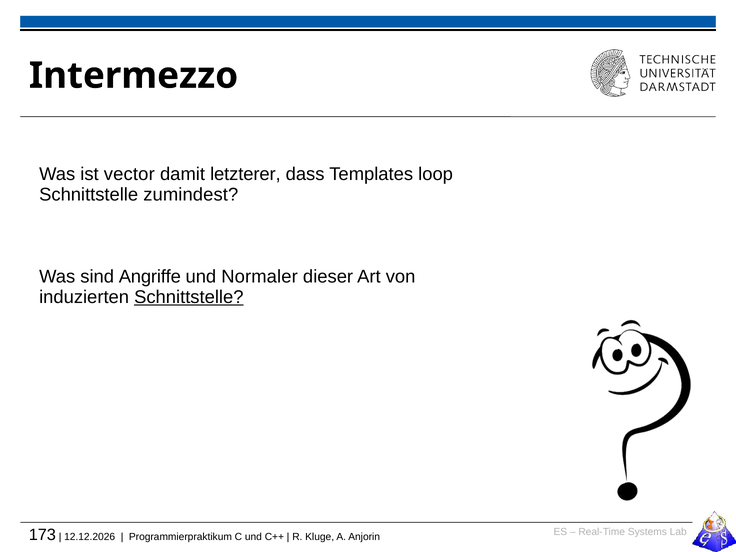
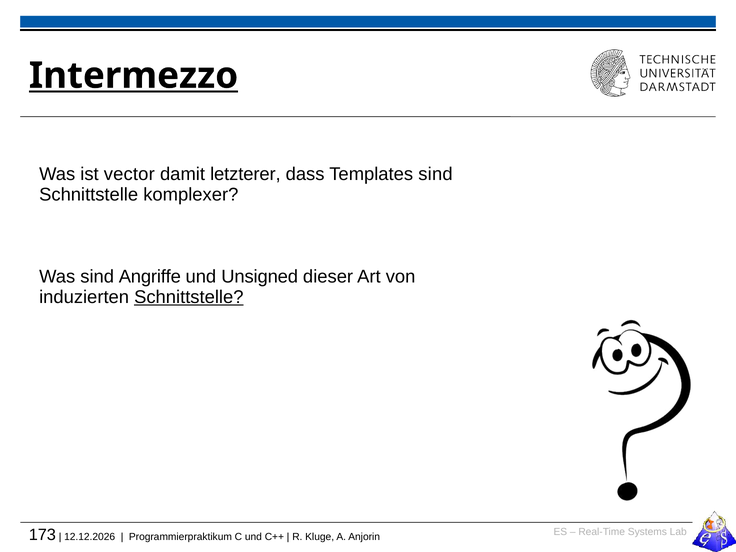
Intermezzo underline: none -> present (134, 76)
Templates loop: loop -> sind (436, 174)
zumindest: zumindest -> komplexer (191, 194)
Normaler: Normaler -> Unsigned (260, 277)
